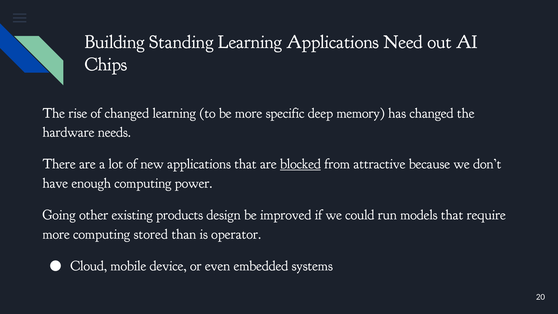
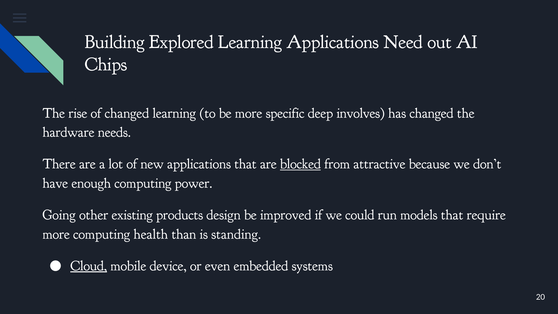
Standing: Standing -> Explored (181, 42)
memory: memory -> involves (361, 113)
stored: stored -> health (151, 234)
operator: operator -> standing (236, 234)
Cloud underline: none -> present (89, 266)
